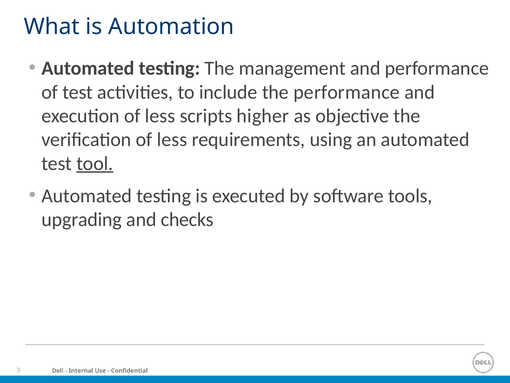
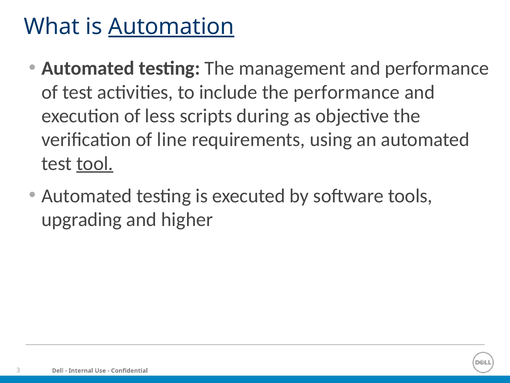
Automation underline: none -> present (171, 27)
higher: higher -> during (263, 116)
verification of less: less -> line (172, 140)
checks: checks -> higher (187, 219)
